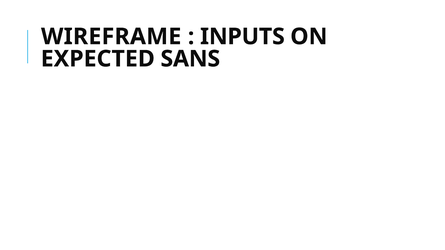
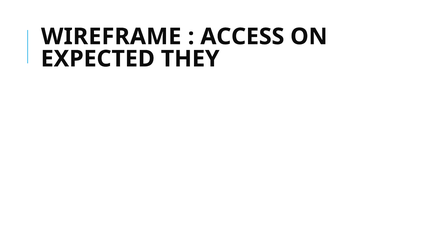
INPUTS: INPUTS -> ACCESS (242, 37)
SANS: SANS -> THEY (190, 59)
